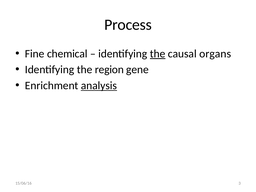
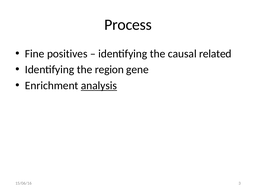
chemical: chemical -> positives (67, 54)
the underline: present -> none (158, 54)
organs: organs -> related (215, 54)
